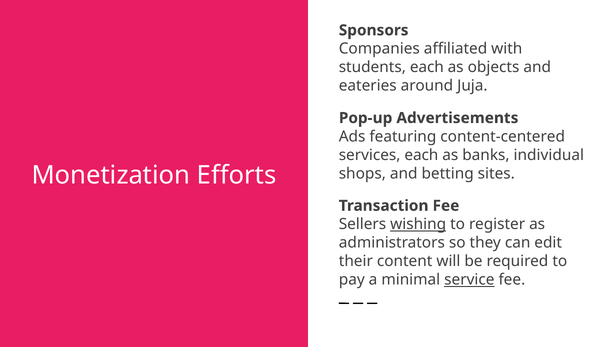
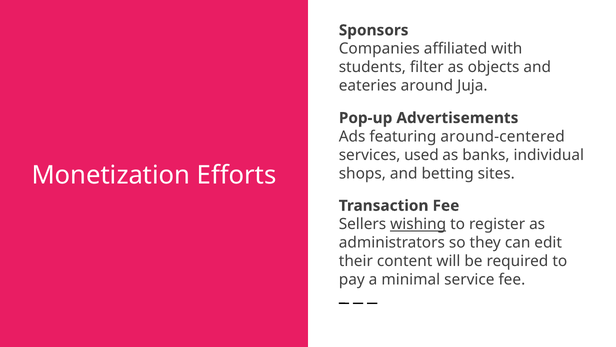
students each: each -> filter (427, 67)
content-centered: content-centered -> around-centered (503, 136)
services each: each -> used (421, 155)
service underline: present -> none (469, 279)
